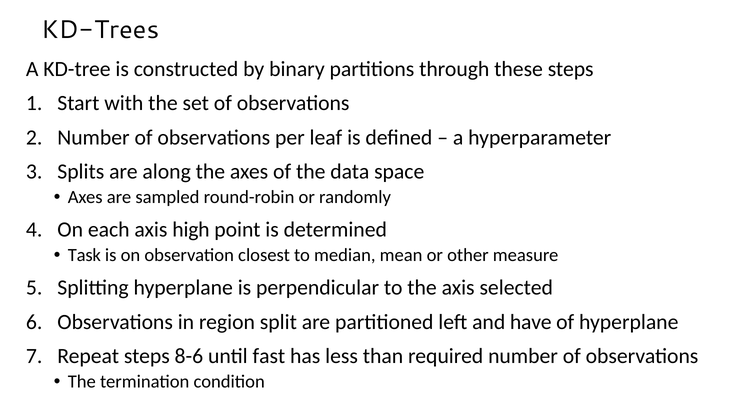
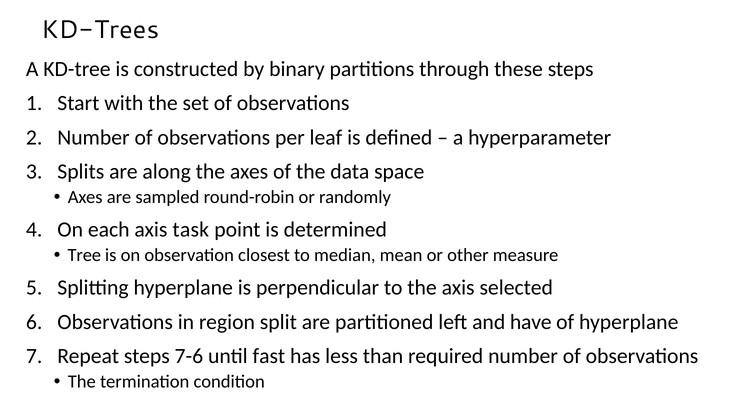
high: high -> task (191, 230)
Task: Task -> Tree (84, 256)
8-6: 8-6 -> 7-6 (189, 357)
